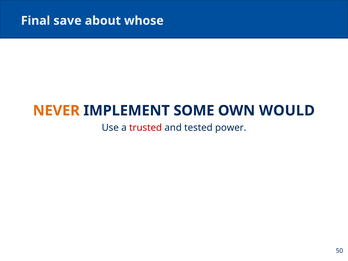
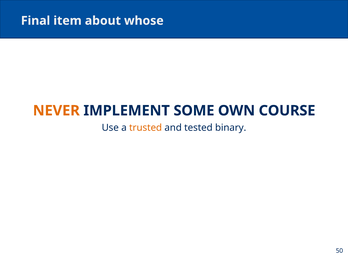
save: save -> item (68, 21)
WOULD: WOULD -> COURSE (287, 111)
trusted colour: red -> orange (146, 128)
power: power -> binary (231, 128)
